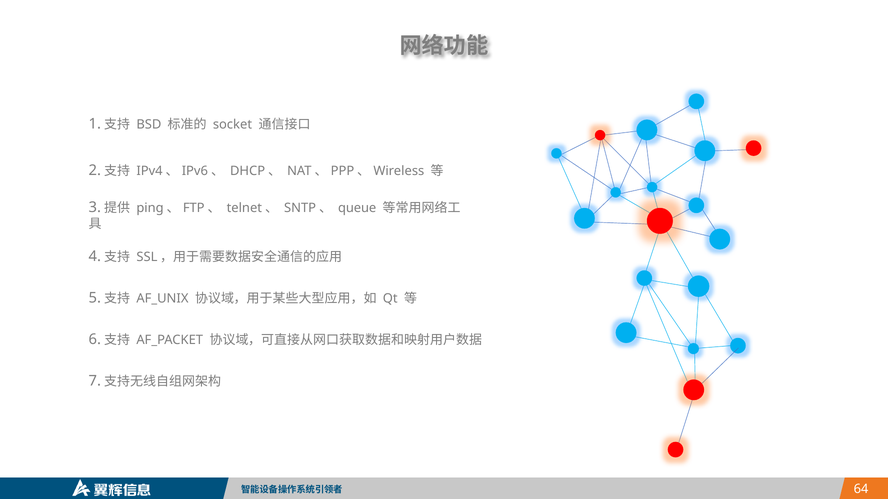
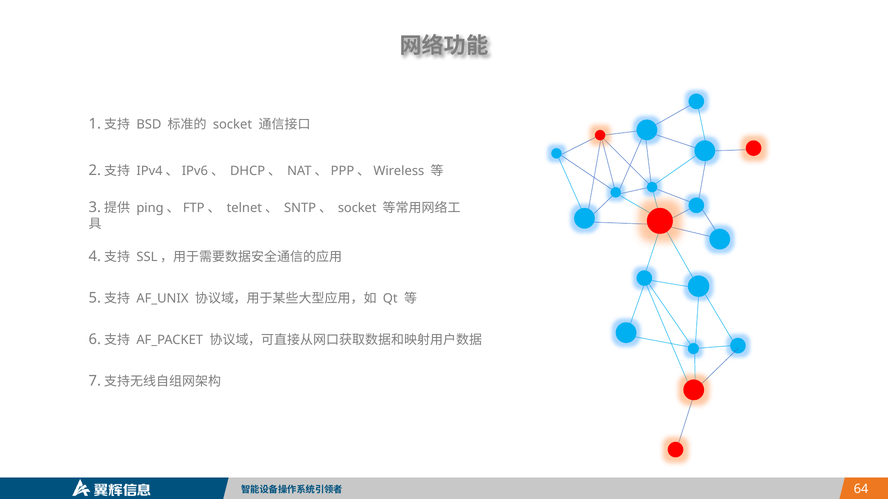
SNTP、 queue: queue -> socket (357, 208)
